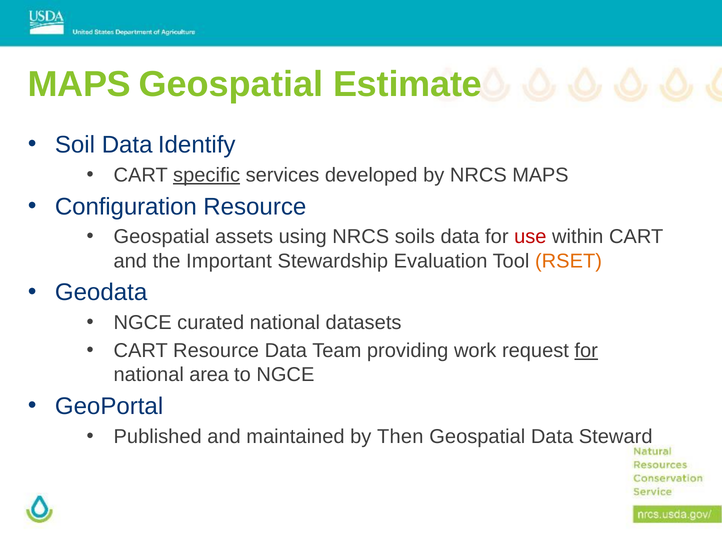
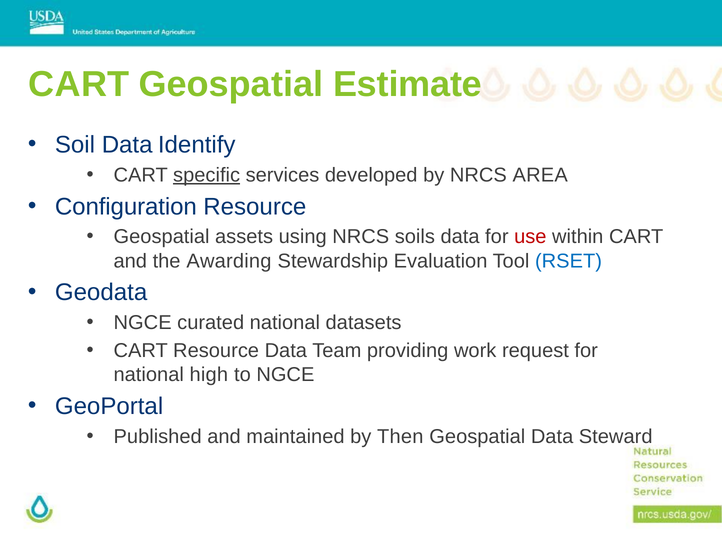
MAPS: MAPS -> CART (79, 85)
NRCS MAPS: MAPS -> AREA (540, 175)
Important: Important -> Awarding (229, 261)
RSET colour: orange -> blue (569, 261)
for underline: present -> none (586, 351)
area: area -> high (209, 375)
